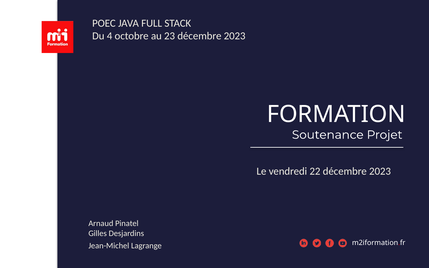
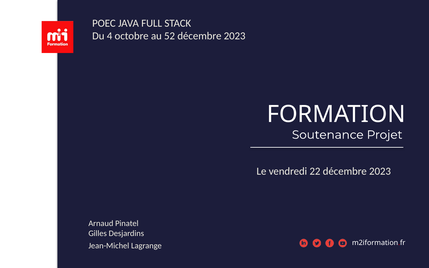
23: 23 -> 52 (170, 36)
